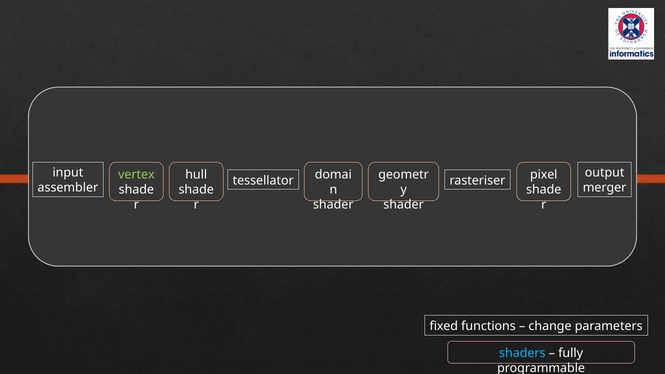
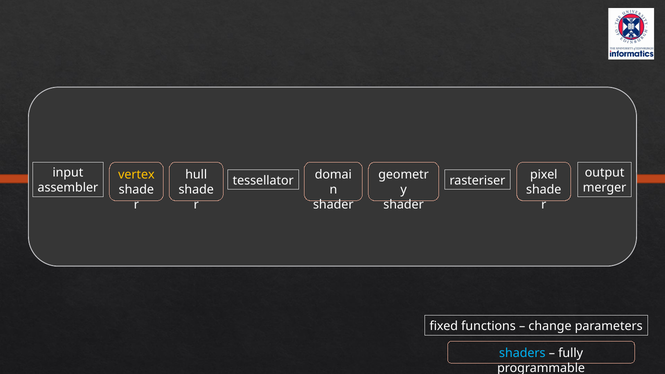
vertex colour: light green -> yellow (136, 175)
